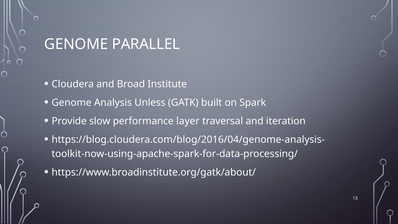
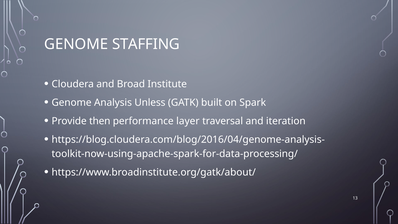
PARALLEL: PARALLEL -> STAFFING (146, 44)
slow: slow -> then (100, 121)
